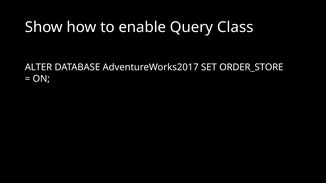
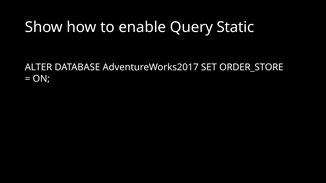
Class: Class -> Static (236, 27)
